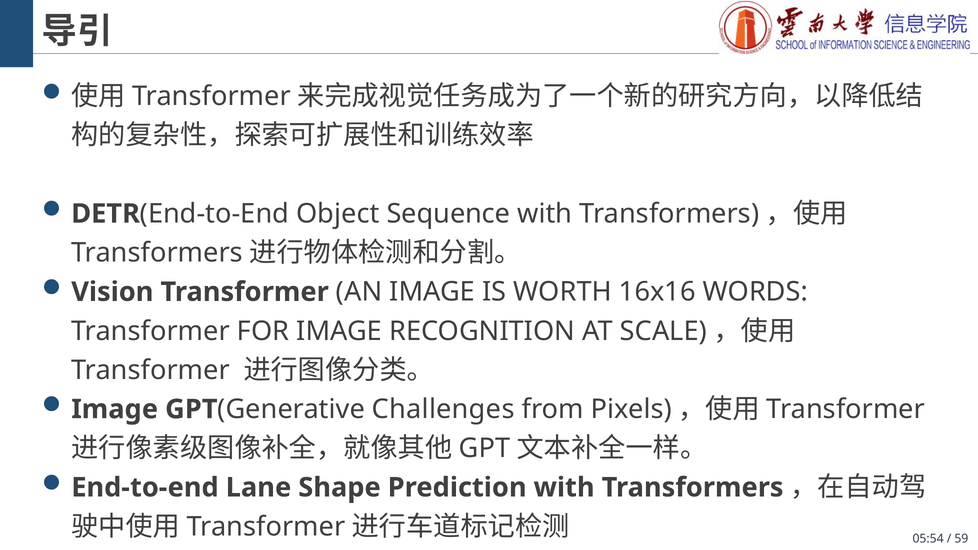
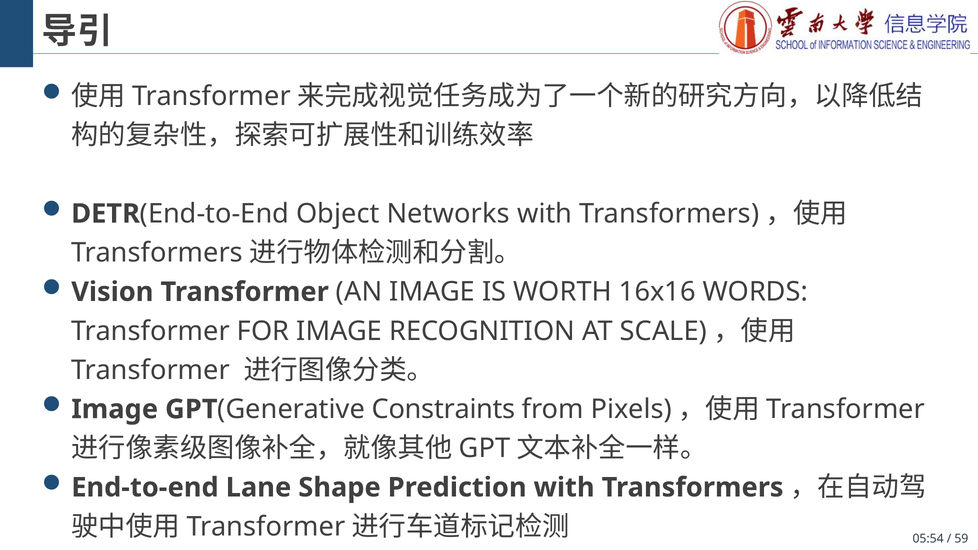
Sequence: Sequence -> Networks (448, 214)
Challenges: Challenges -> Constraints (444, 409)
